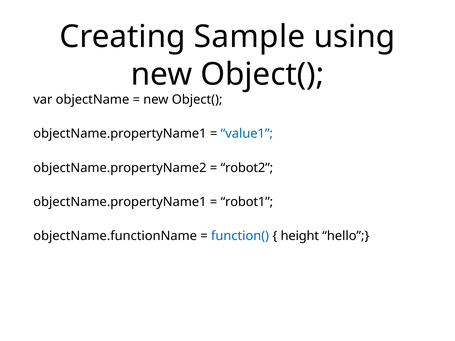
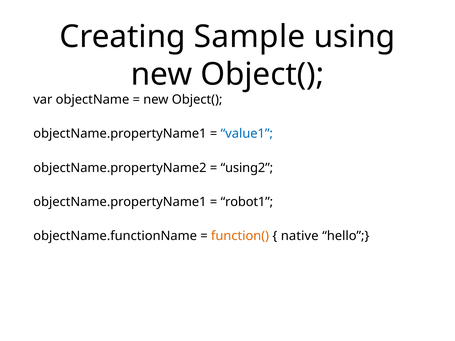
robot2: robot2 -> using2 (247, 168)
function( colour: blue -> orange (240, 236)
height: height -> native (300, 236)
